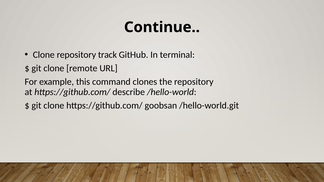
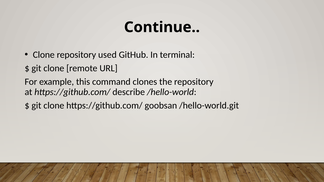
track: track -> used (107, 55)
